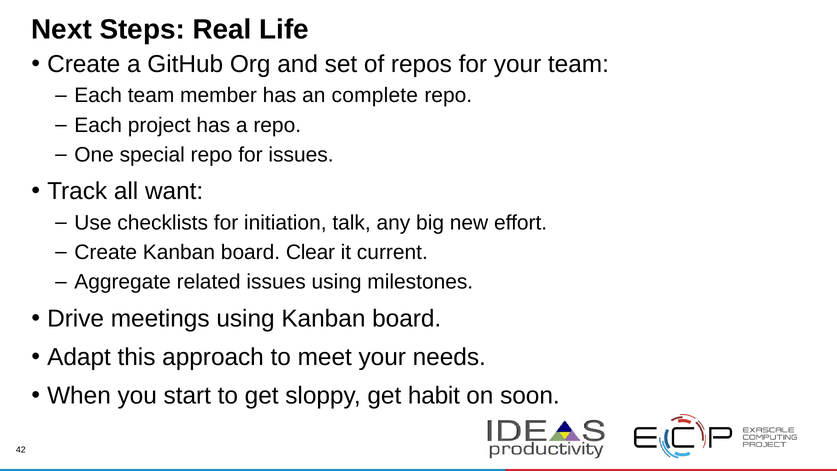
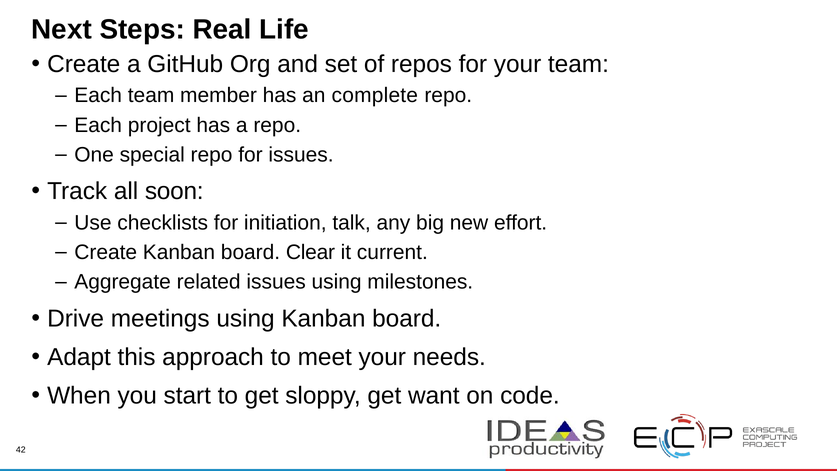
want: want -> soon (174, 191)
habit: habit -> want (434, 396)
soon: soon -> code (530, 396)
